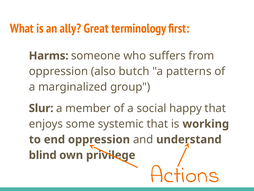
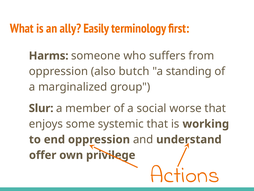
Great: Great -> Easily (96, 28)
patterns: patterns -> standing (189, 71)
happy: happy -> worse (186, 108)
blind: blind -> offer (43, 155)
